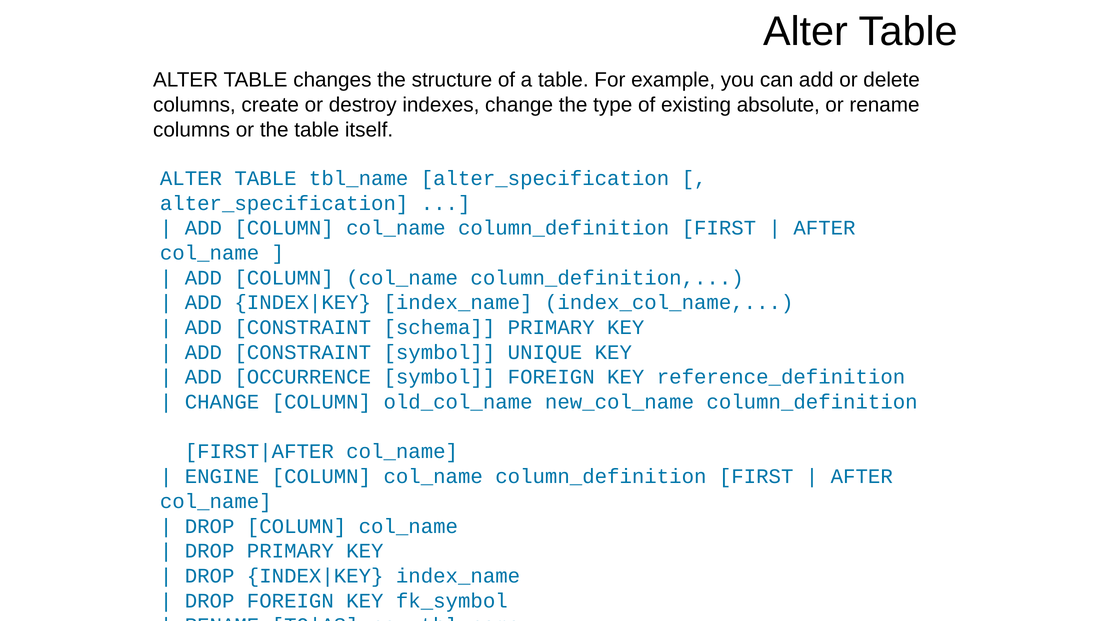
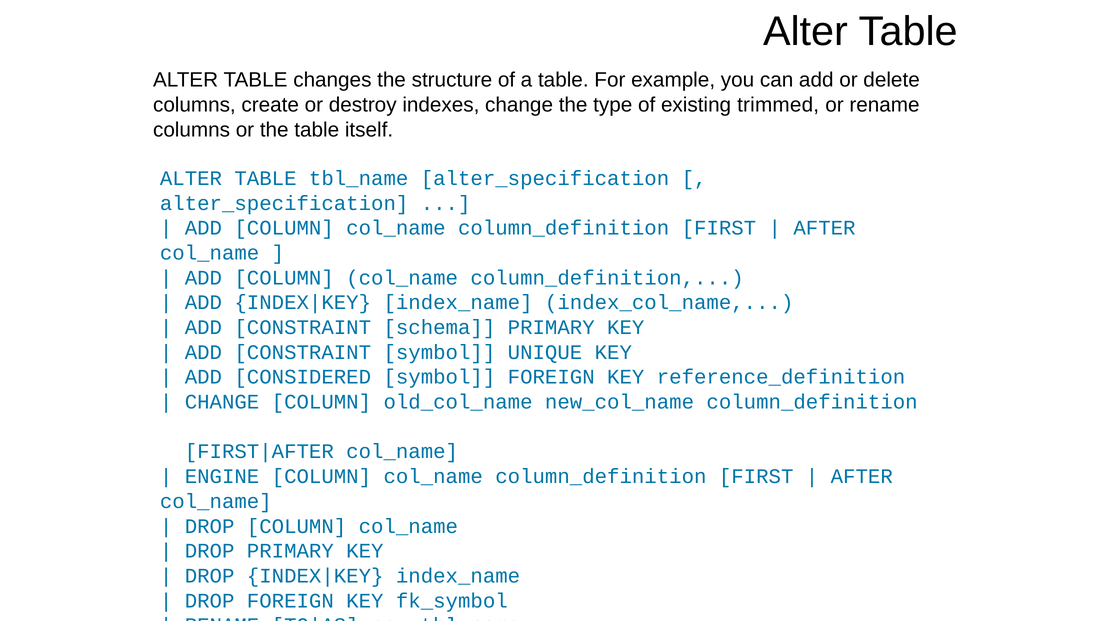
absolute: absolute -> trimmed (778, 105)
OCCURRENCE: OCCURRENCE -> CONSIDERED (303, 377)
